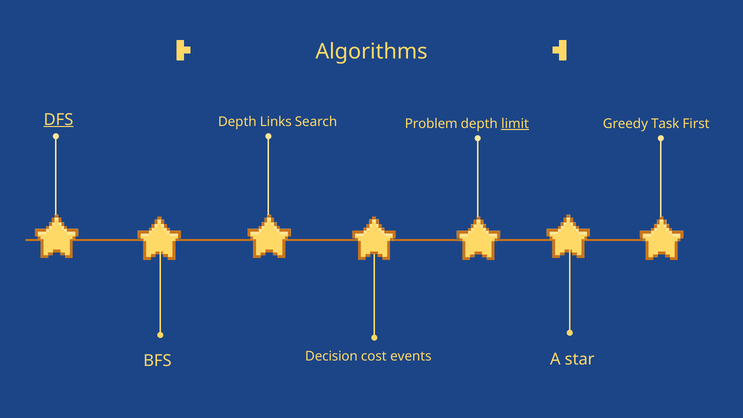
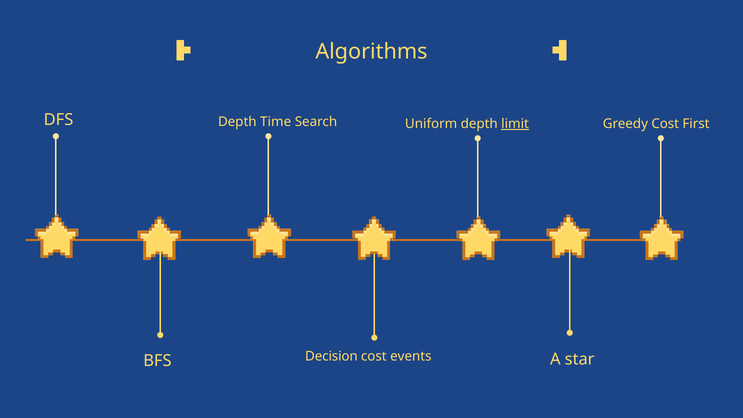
DFS underline: present -> none (59, 120)
Links: Links -> Time (276, 122)
Problem: Problem -> Uniform (431, 124)
Greedy Task: Task -> Cost (665, 124)
